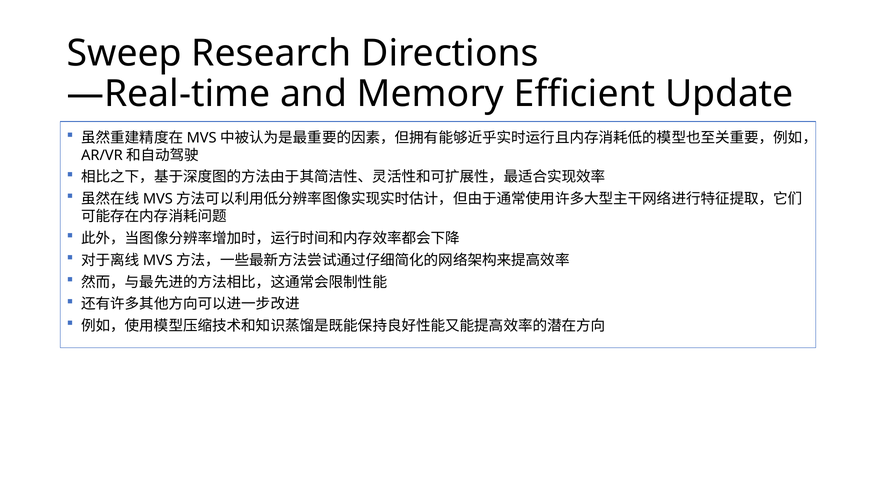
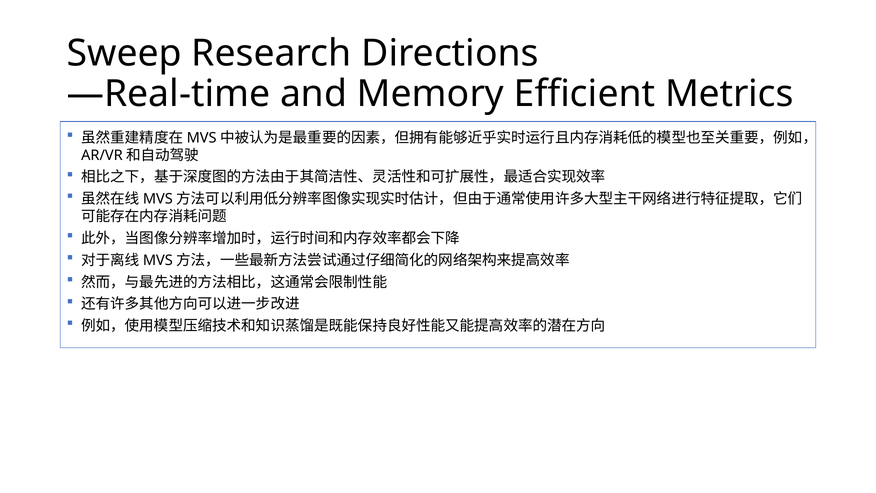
Update: Update -> Metrics (729, 94)
